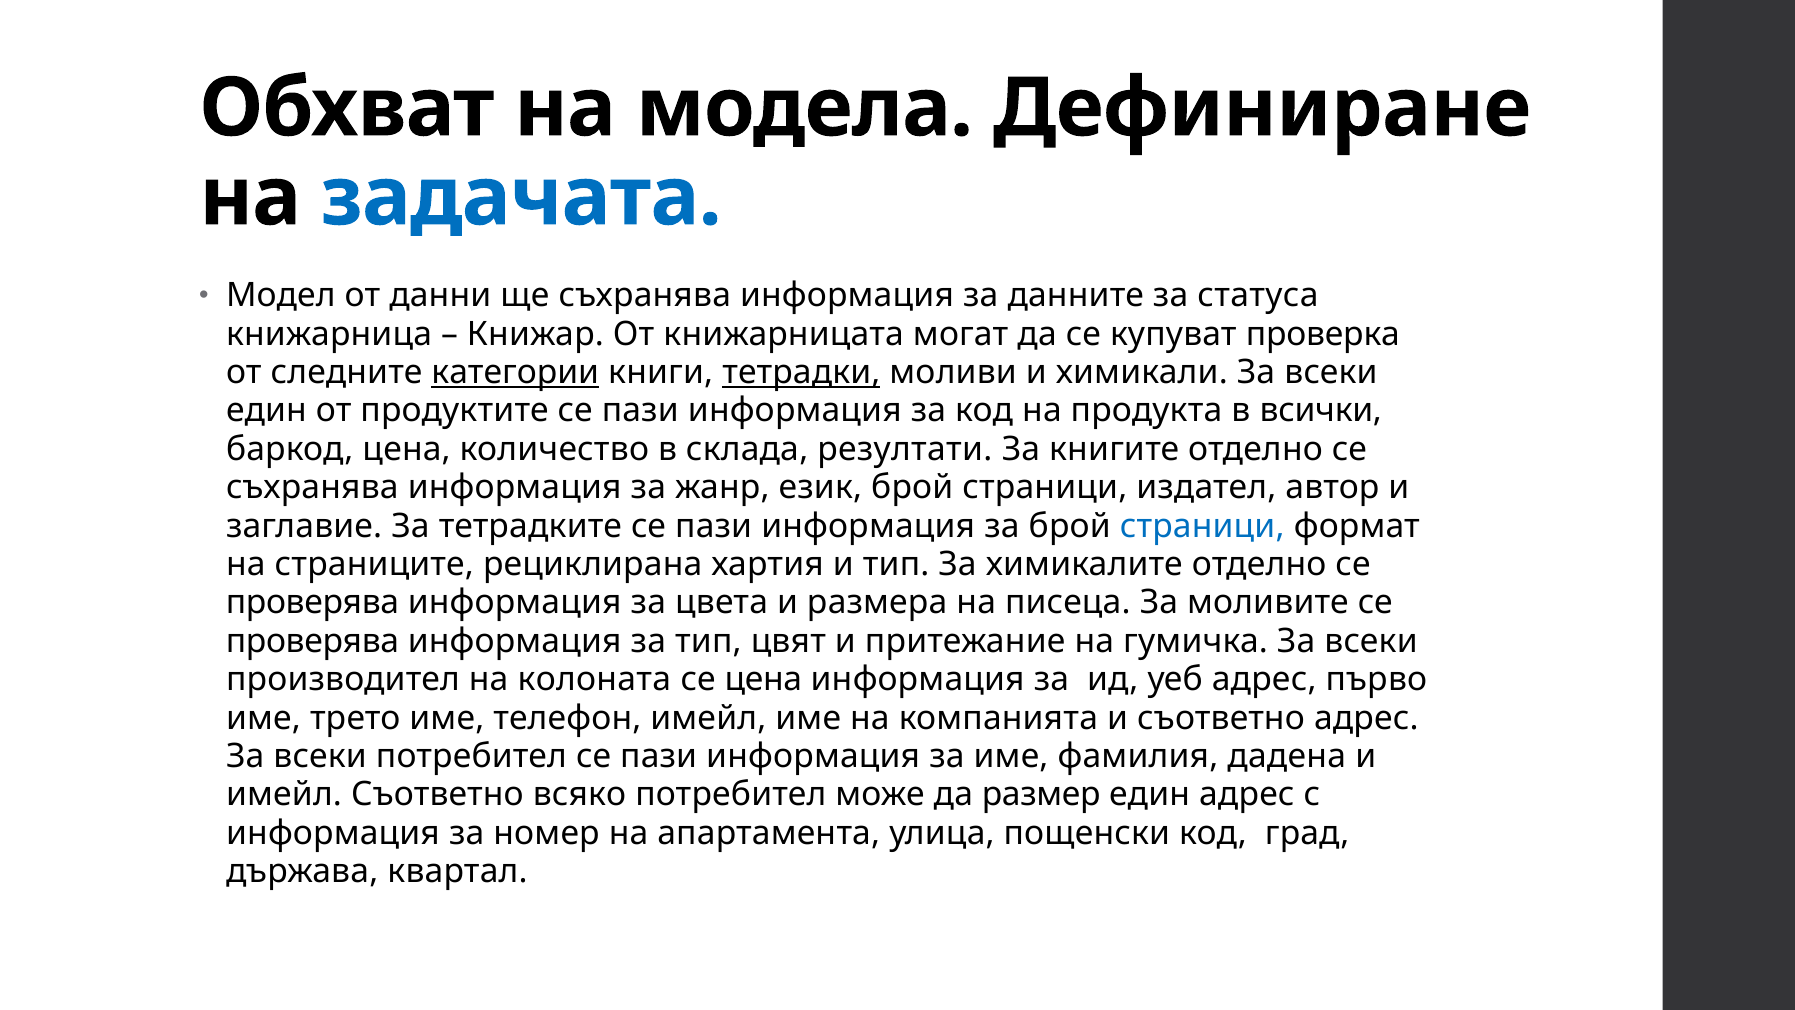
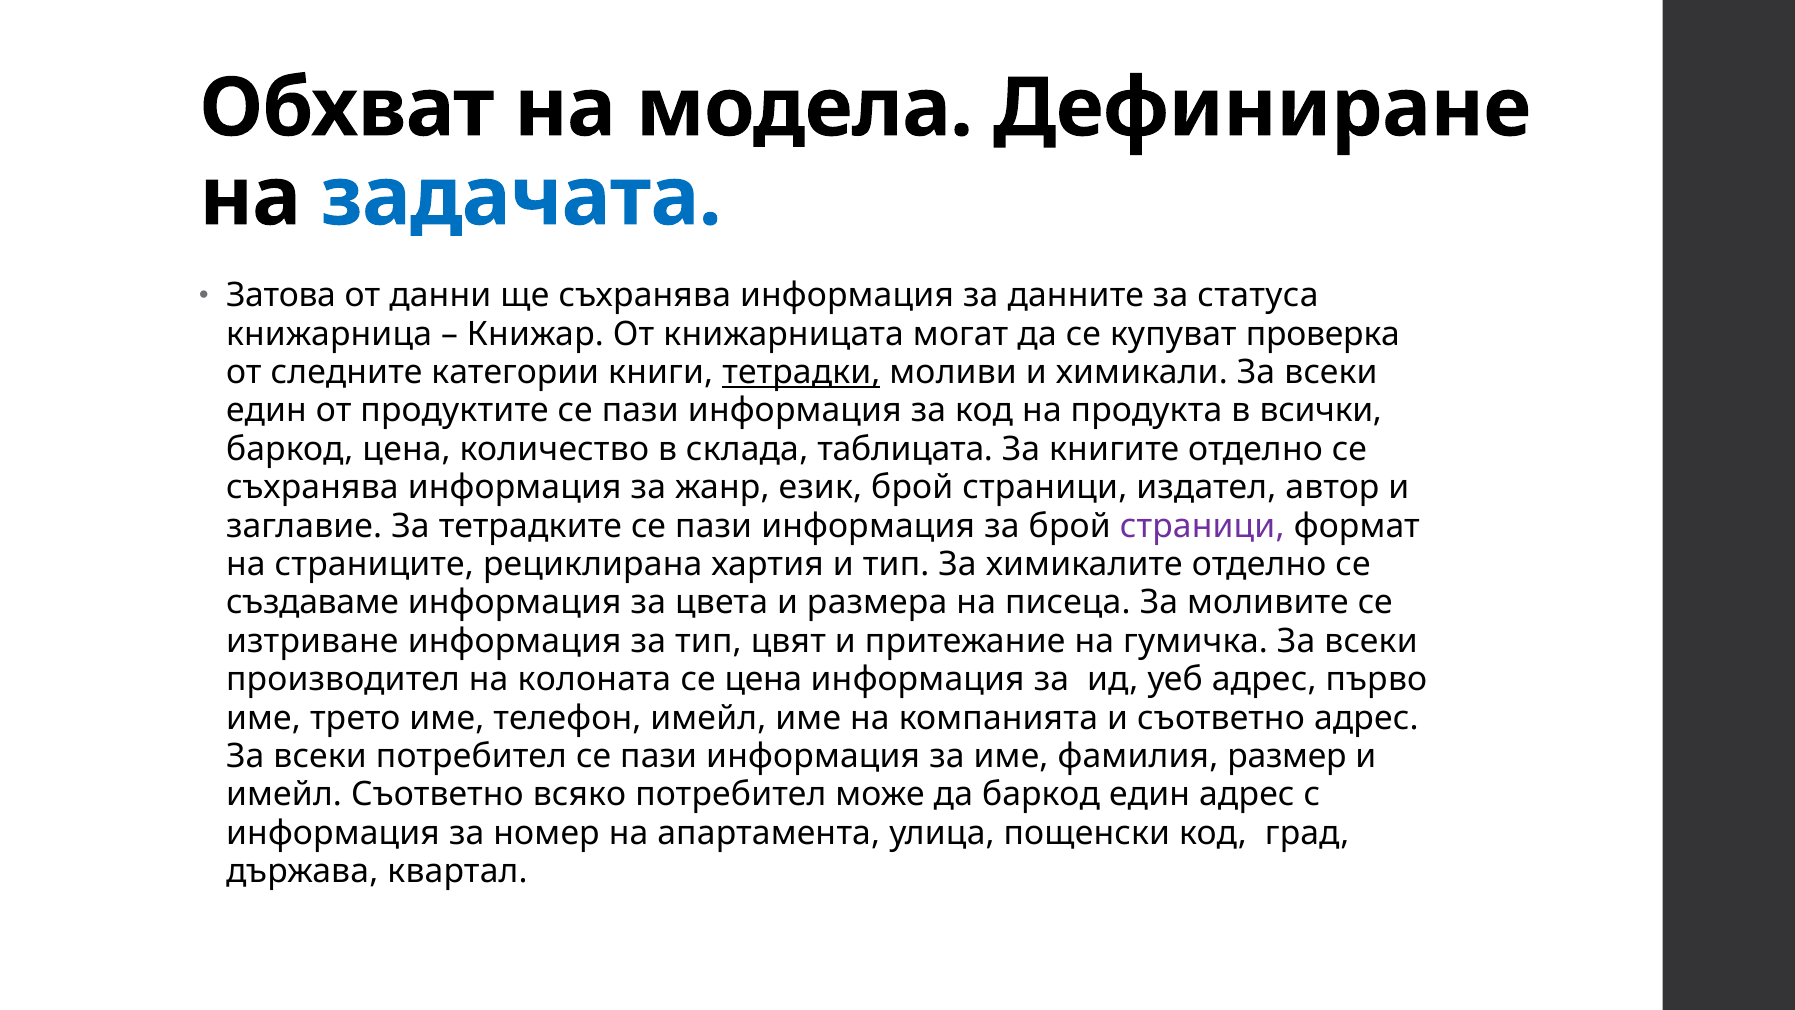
Модел: Модел -> Затова (281, 296)
категории underline: present -> none (515, 372)
резултати: резултати -> таблицата (905, 449)
страници colour: blue -> purple (1202, 526)
проверява: проверява -> създаваме (312, 603)
проверява: проверява -> изтриване (312, 641)
дадена: дадена -> размер (1287, 756)
да размер: размер -> баркод (1041, 794)
